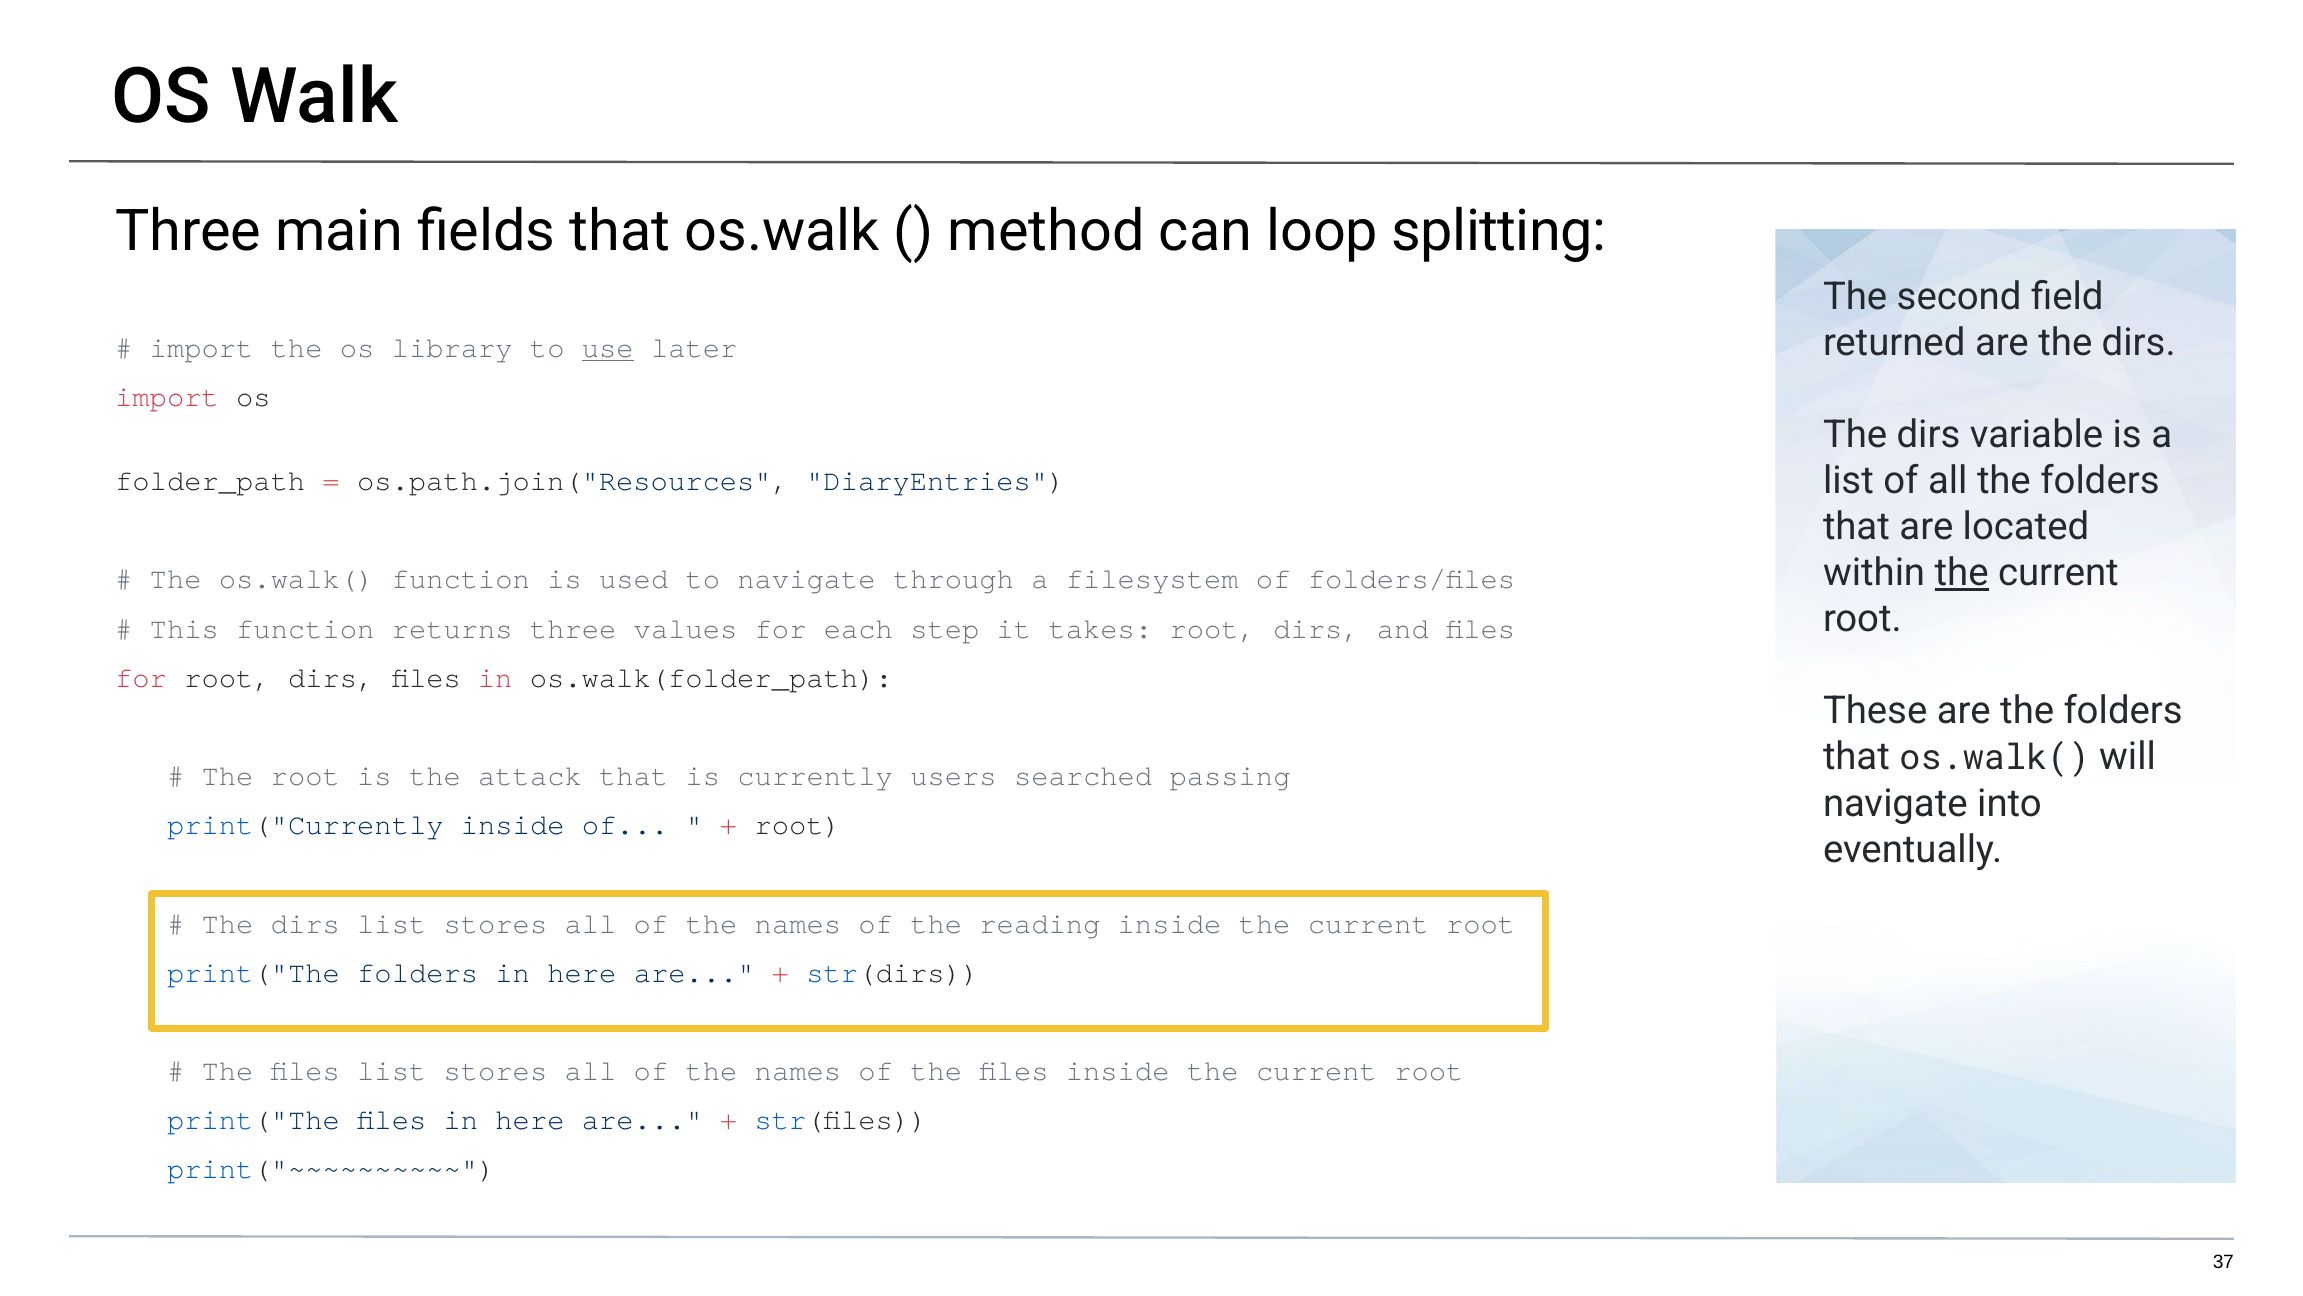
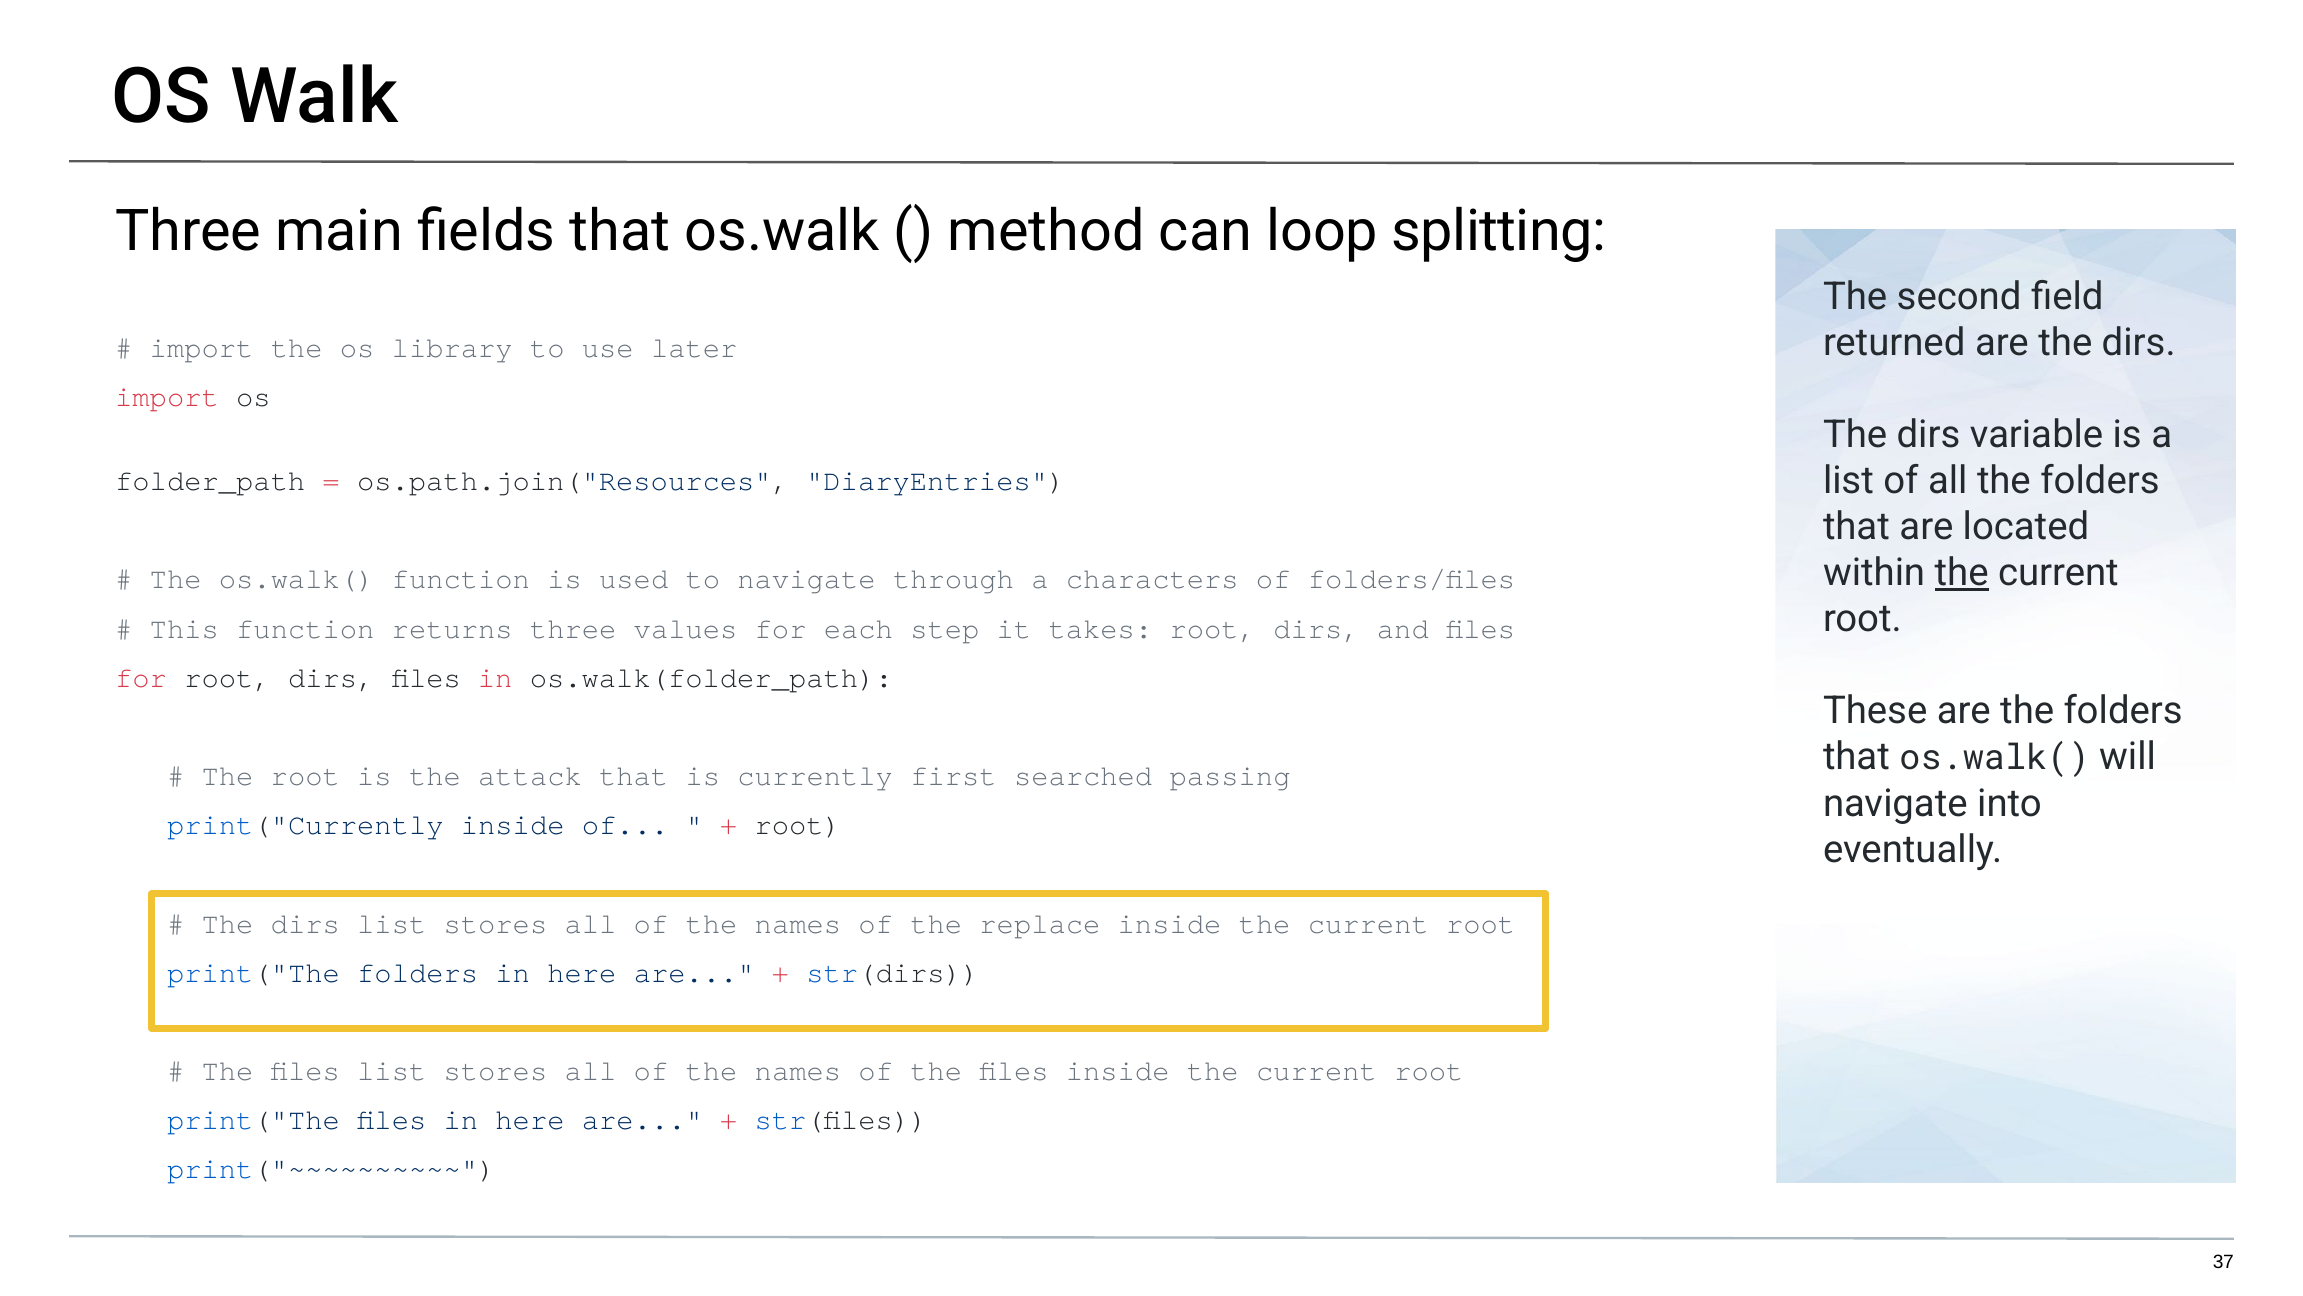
use underline: present -> none (608, 348)
filesystem: filesystem -> characters (1152, 579)
users: users -> first (954, 776)
reading: reading -> replace (1040, 923)
